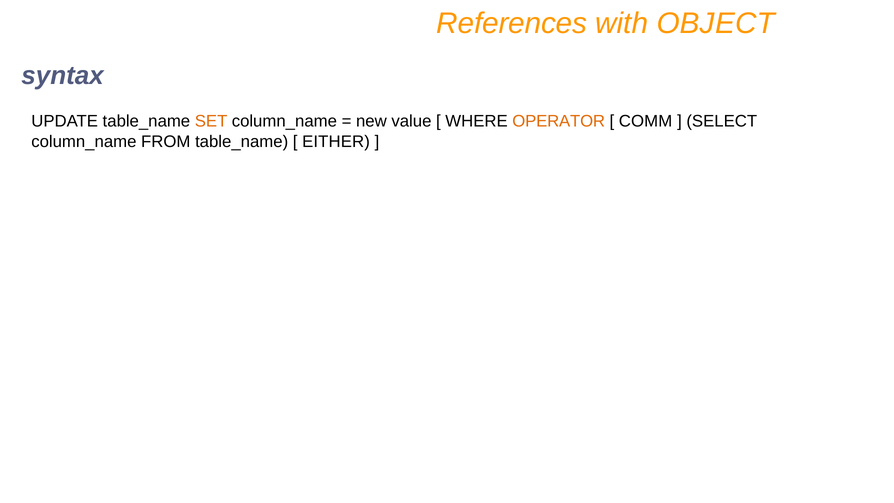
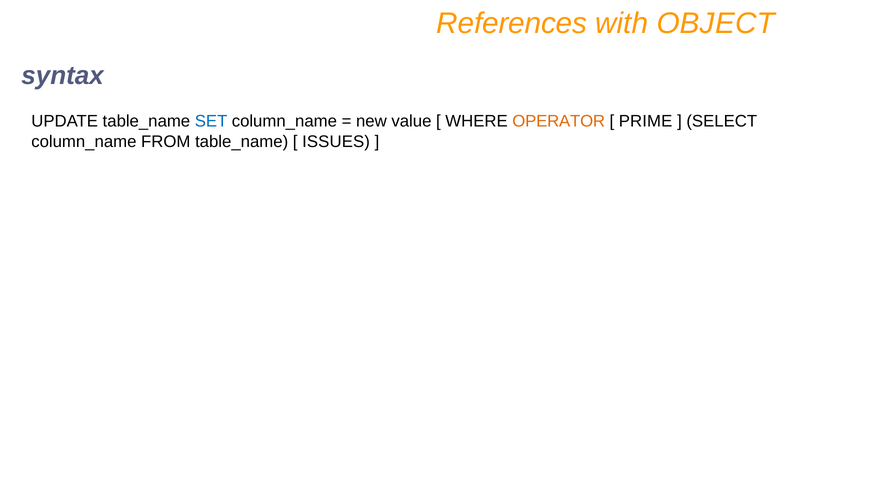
SET colour: orange -> blue (211, 121)
COMM: COMM -> PRIME (646, 121)
EITHER: EITHER -> ISSUES (336, 142)
